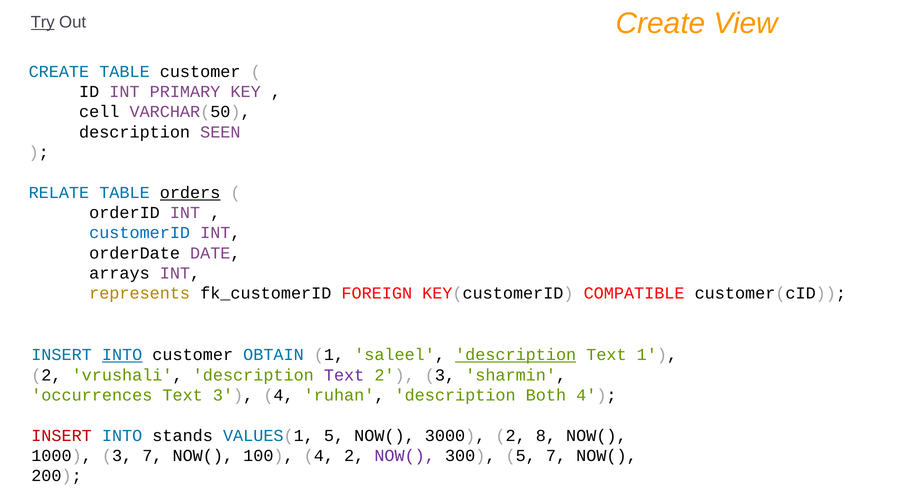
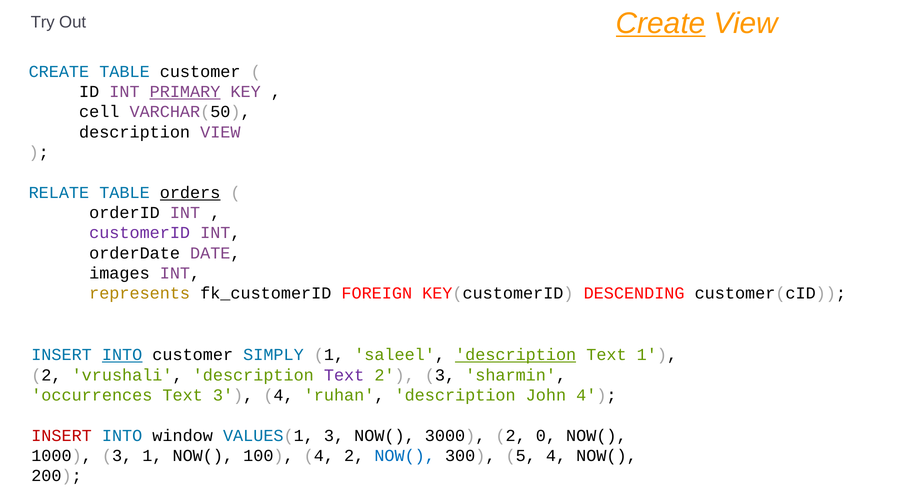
Create underline: none -> present (661, 23)
Try underline: present -> none (43, 22)
PRIMARY underline: none -> present (185, 92)
description SEEN: SEEN -> VIEW (220, 132)
customerID colour: blue -> purple (140, 233)
arrays: arrays -> images (119, 274)
COMPATIBLE: COMPATIBLE -> DESCENDING (634, 294)
OBTAIN: OBTAIN -> SIMPLY (273, 355)
Both: Both -> John (546, 396)
stands: stands -> window (183, 436)
VALUES(1 5: 5 -> 3 (334, 436)
8: 8 -> 0 (546, 436)
3 7: 7 -> 1 (152, 456)
NOW( colour: purple -> blue (405, 456)
5 7: 7 -> 4 (556, 456)
